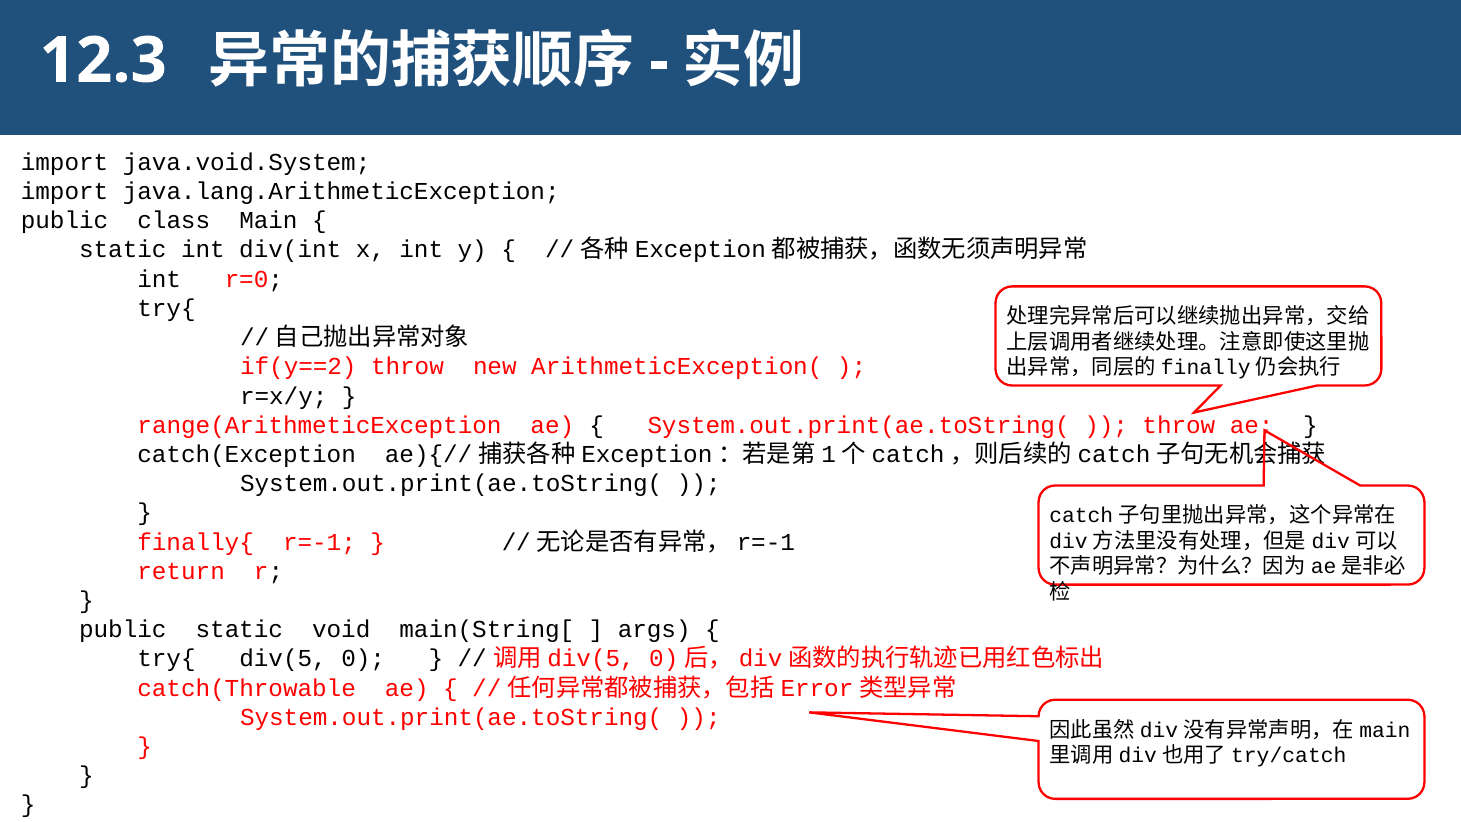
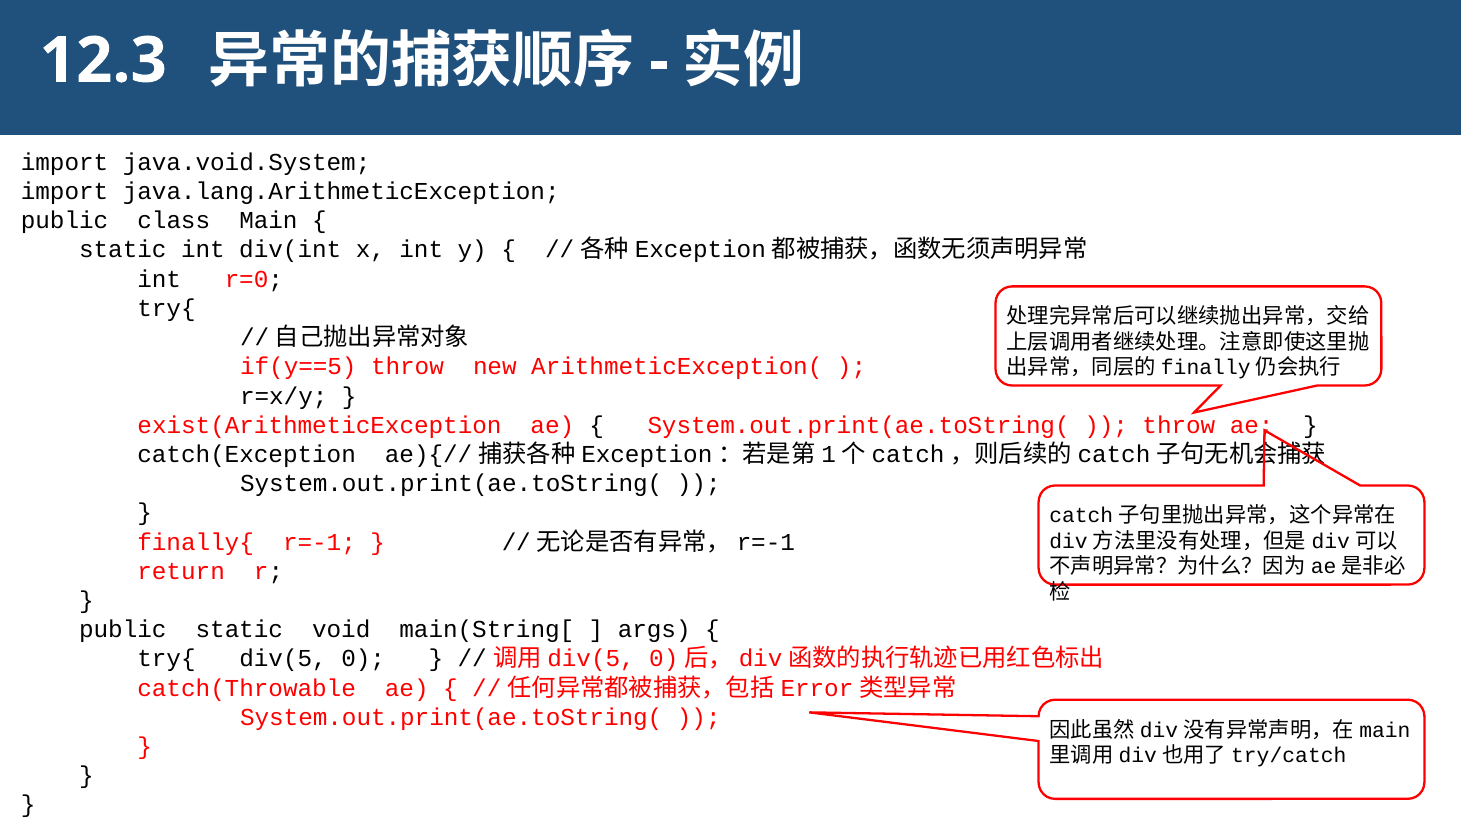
if(y==2: if(y==2 -> if(y==5 (298, 367)
range(ArithmeticException: range(ArithmeticException -> exist(ArithmeticException (319, 425)
